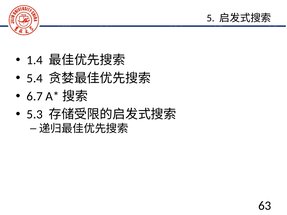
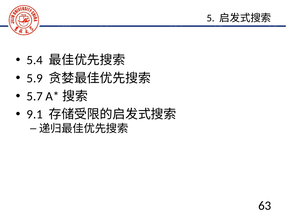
1.4: 1.4 -> 5.4 (35, 60)
5.4: 5.4 -> 5.9 (35, 78)
6.7: 6.7 -> 5.7 (35, 96)
5.3: 5.3 -> 9.1 (35, 115)
